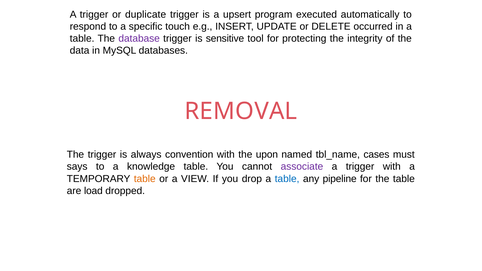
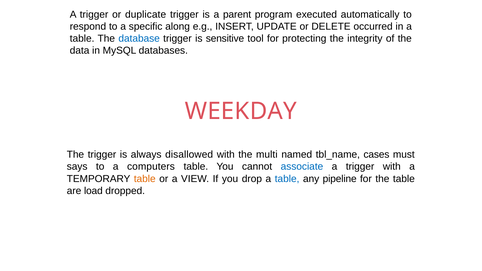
upsert: upsert -> parent (237, 15)
touch: touch -> along (178, 27)
database colour: purple -> blue (139, 39)
REMOVAL: REMOVAL -> WEEKDAY (241, 111)
convention: convention -> disallowed (189, 155)
upon: upon -> multi (267, 155)
knowledge: knowledge -> computers (151, 167)
associate colour: purple -> blue (302, 167)
